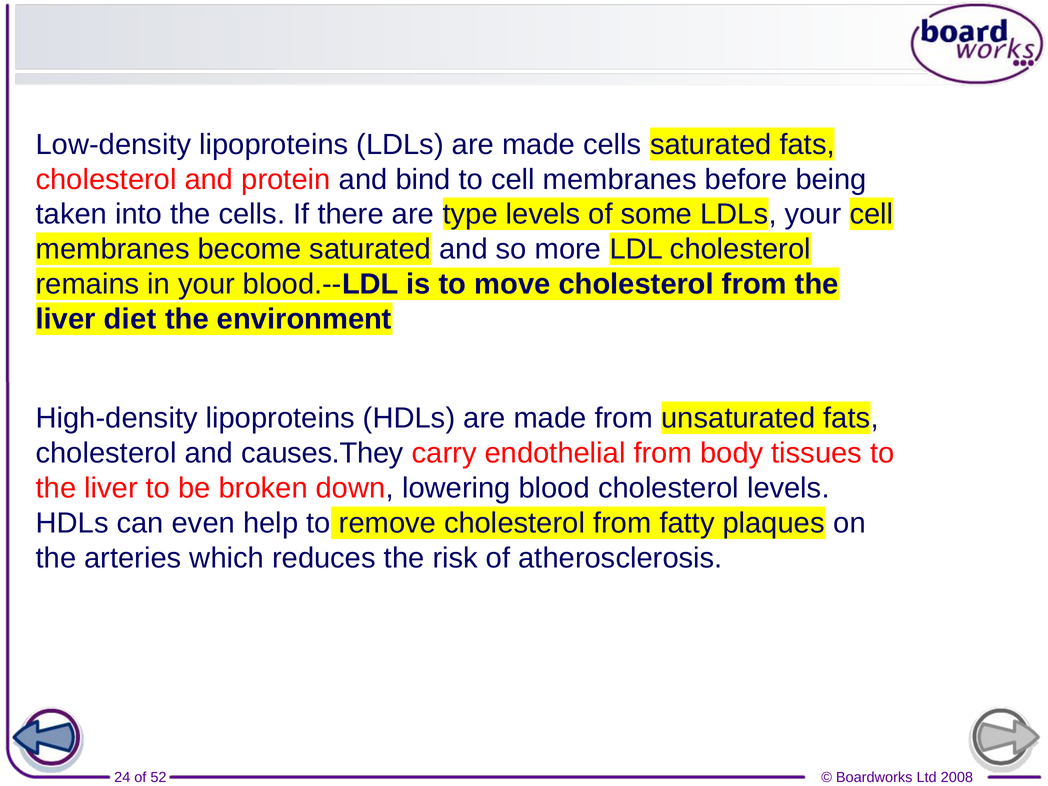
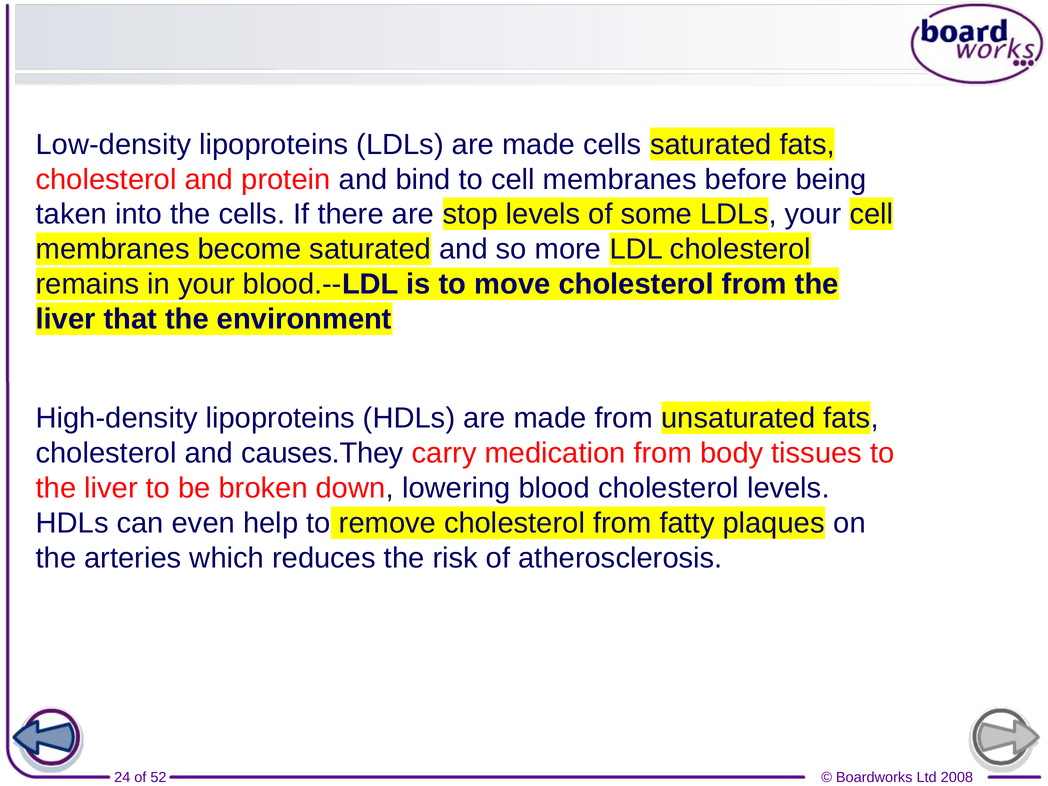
type: type -> stop (470, 214)
diet: diet -> that (130, 319)
endothelial: endothelial -> medication (555, 453)
